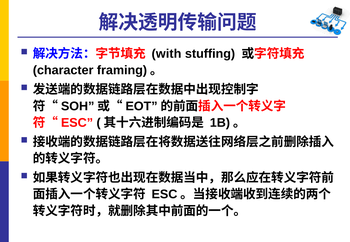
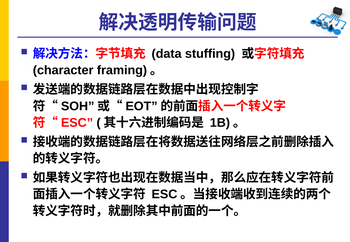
with: with -> data (167, 54)
